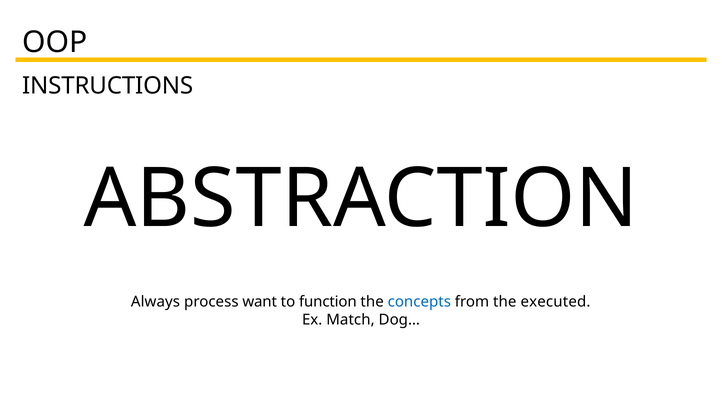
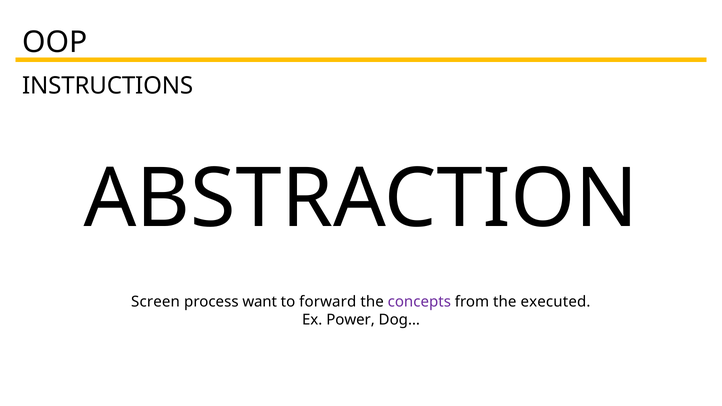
Always: Always -> Screen (155, 302)
function: function -> forward (328, 302)
concepts colour: blue -> purple (419, 302)
Match: Match -> Power (351, 320)
